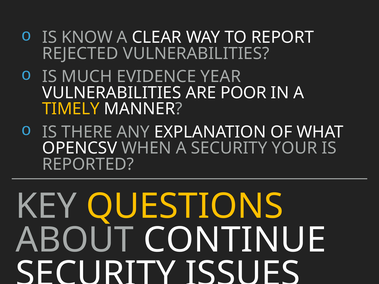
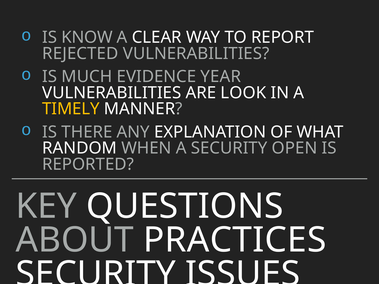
POOR: POOR -> LOOK (243, 93)
OPENCSV: OPENCSV -> RANDOM (80, 148)
YOUR: YOUR -> OPEN (295, 148)
QUESTIONS colour: yellow -> white (185, 207)
CONTINUE: CONTINUE -> PRACTICES (235, 240)
